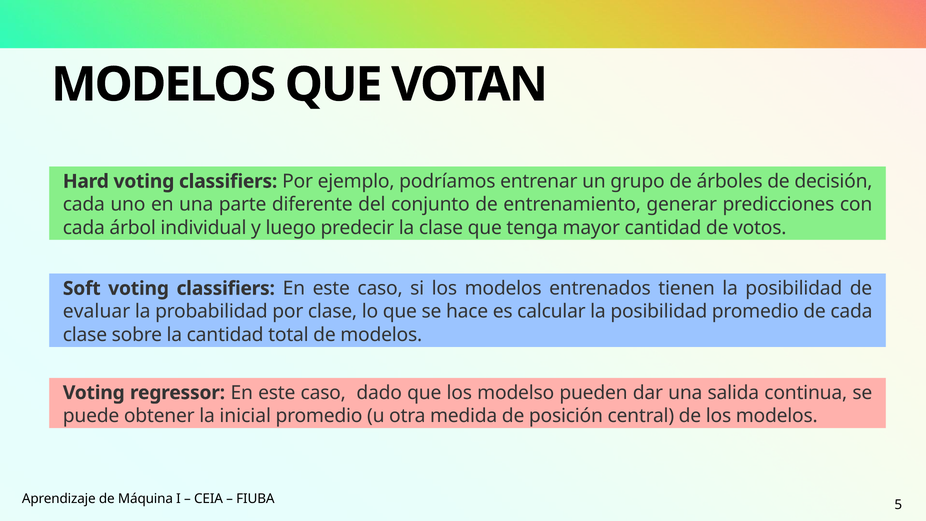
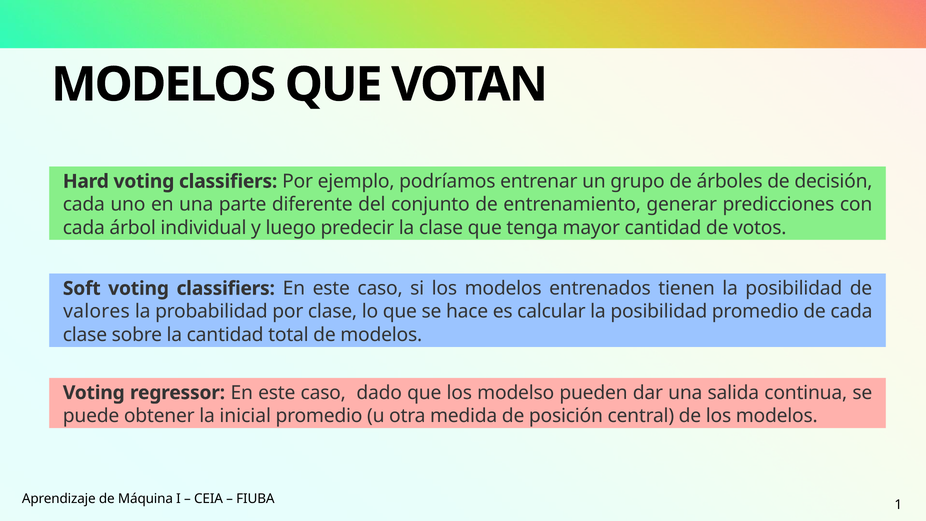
evaluar: evaluar -> valores (97, 312)
5: 5 -> 1 (898, 505)
